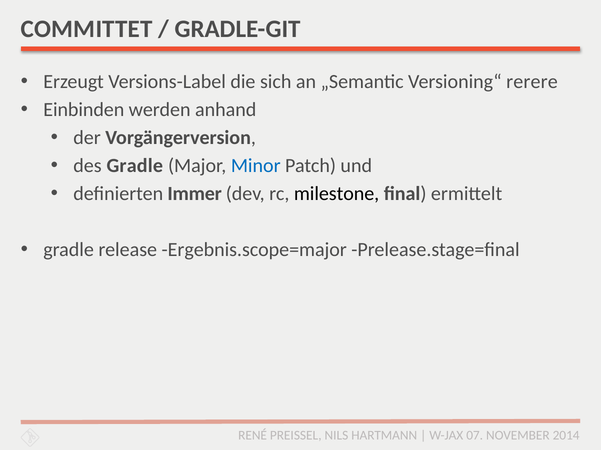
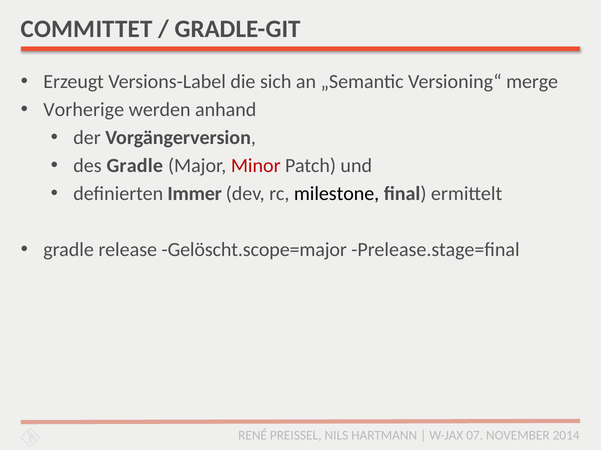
rerere: rerere -> merge (532, 82)
Einbinden: Einbinden -> Vorherige (84, 110)
Minor colour: blue -> red (256, 166)
Ergebnis.scope=major: Ergebnis.scope=major -> Gelöscht.scope=major (254, 250)
